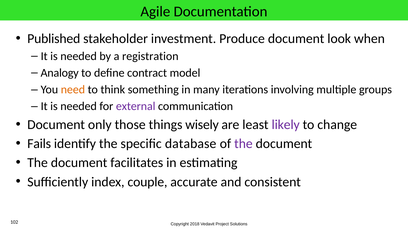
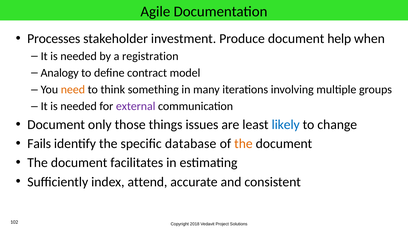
Published: Published -> Processes (54, 39)
look: look -> help (339, 39)
wisely: wisely -> issues (202, 124)
likely colour: purple -> blue (286, 124)
the colour: purple -> orange (243, 143)
couple: couple -> attend (147, 181)
